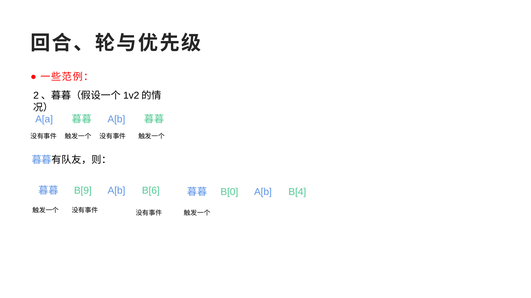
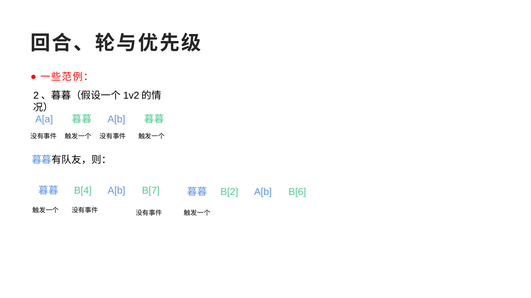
B[9: B[9 -> B[4 (83, 191)
B[6: B[6 -> B[7 (151, 191)
B[0: B[0 -> B[2 (229, 192)
B[4: B[4 -> B[6 (297, 192)
